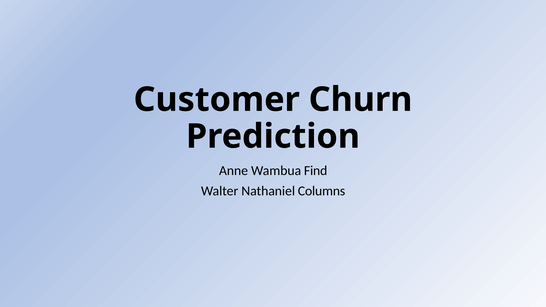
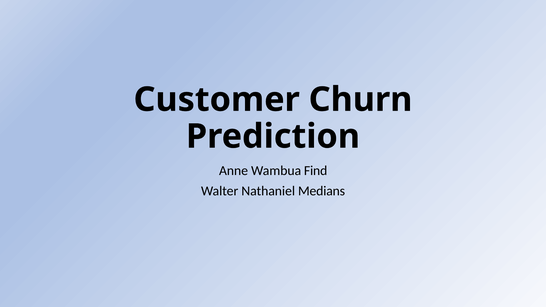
Columns: Columns -> Medians (322, 191)
